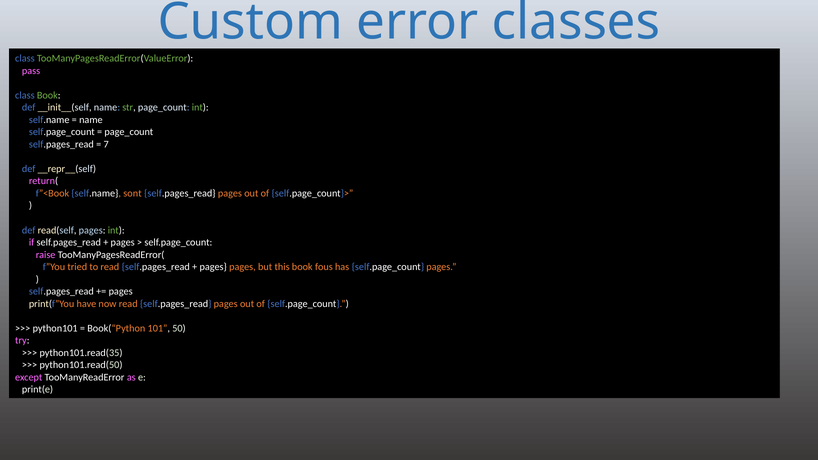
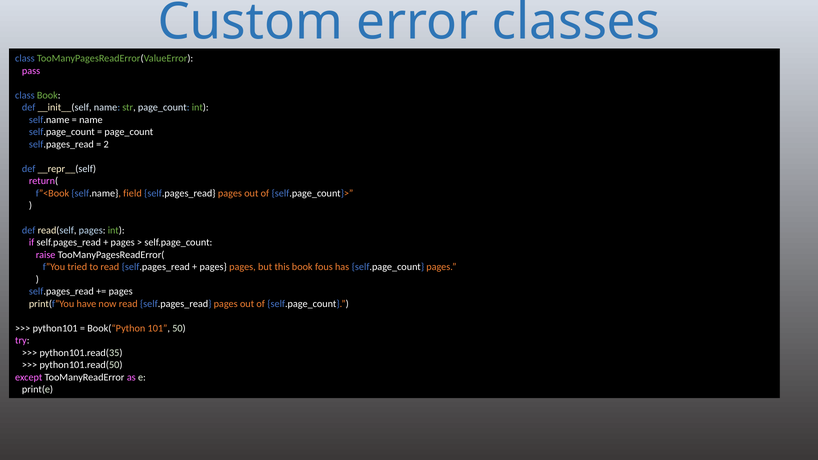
7: 7 -> 2 (106, 144)
sont: sont -> field (132, 193)
